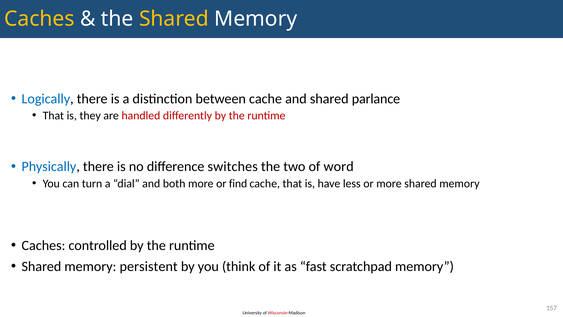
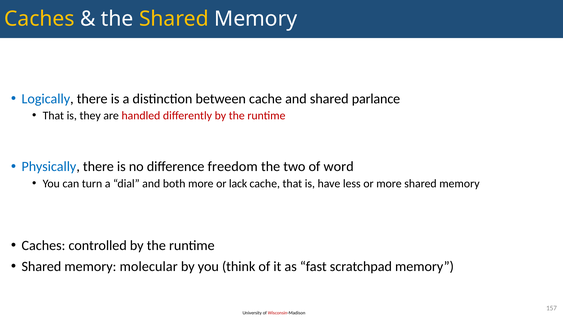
switches: switches -> freedom (233, 166)
find: find -> lack (238, 183)
persistent: persistent -> molecular (149, 266)
